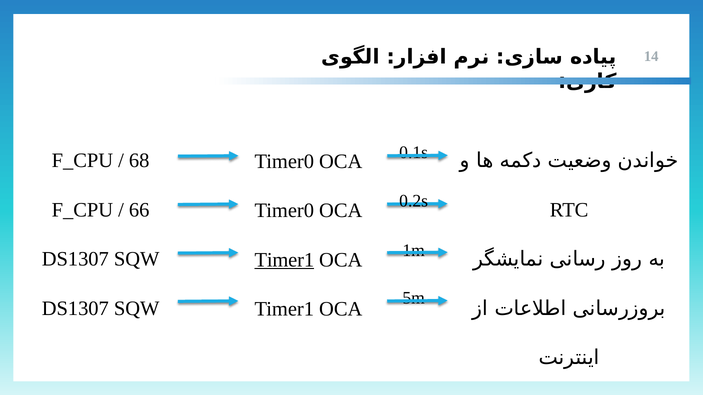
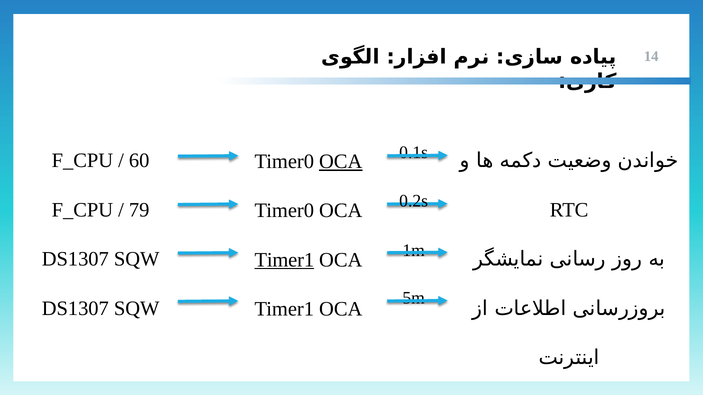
68: 68 -> 60 (139, 161)
OCA underline: none -> present (341, 162)
66: 66 -> 79 (139, 210)
